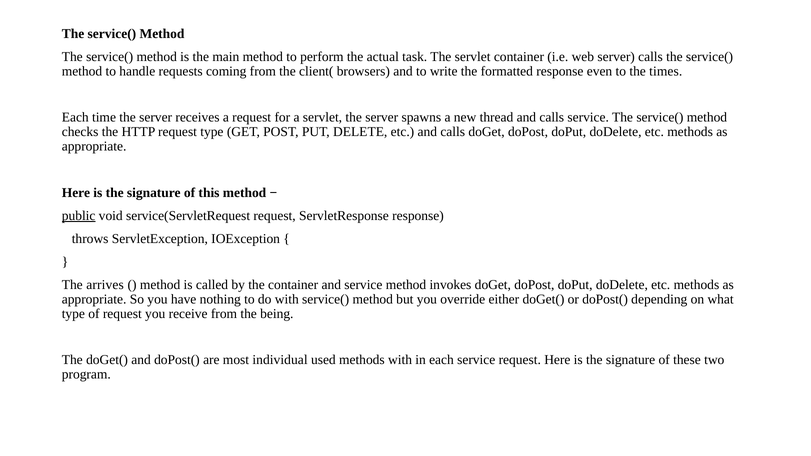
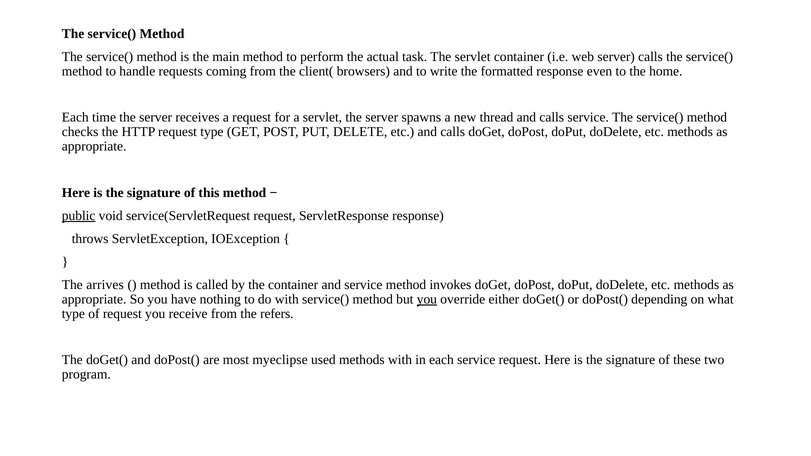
times: times -> home (666, 71)
you underline: none -> present (427, 299)
being: being -> refers (277, 314)
individual: individual -> myeclipse (280, 360)
